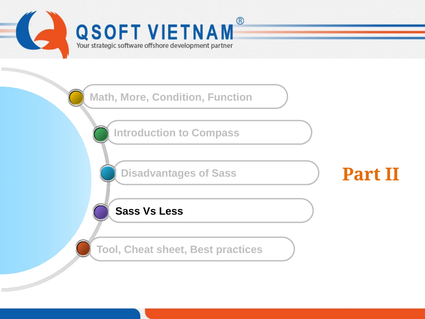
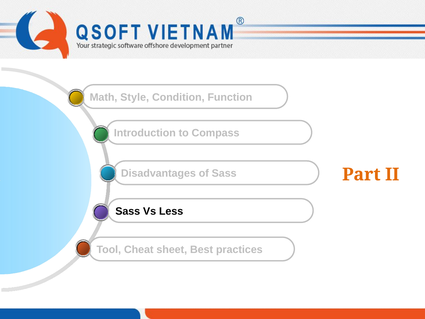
More: More -> Style (135, 97)
